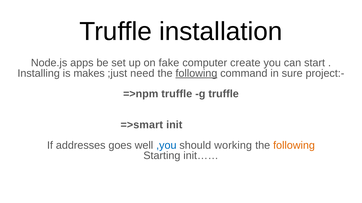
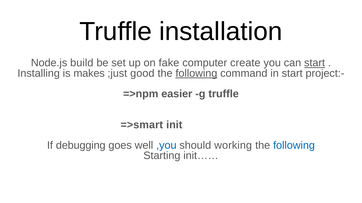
apps: apps -> build (82, 63)
start underline: none -> present (315, 63)
need: need -> good (142, 73)
in sure: sure -> start (292, 73)
=>npm truffle: truffle -> easier (177, 94)
addresses: addresses -> debugging (81, 146)
following colour: orange -> blue (294, 146)
